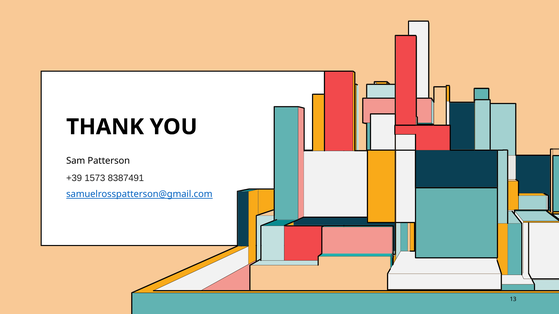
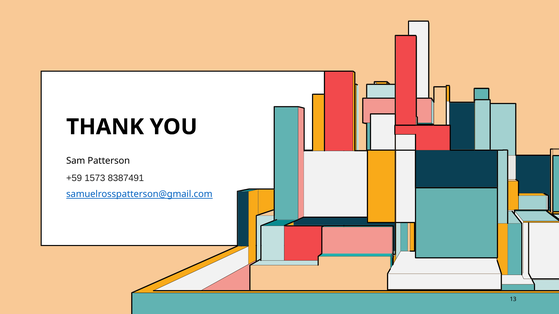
+39: +39 -> +59 (74, 178)
